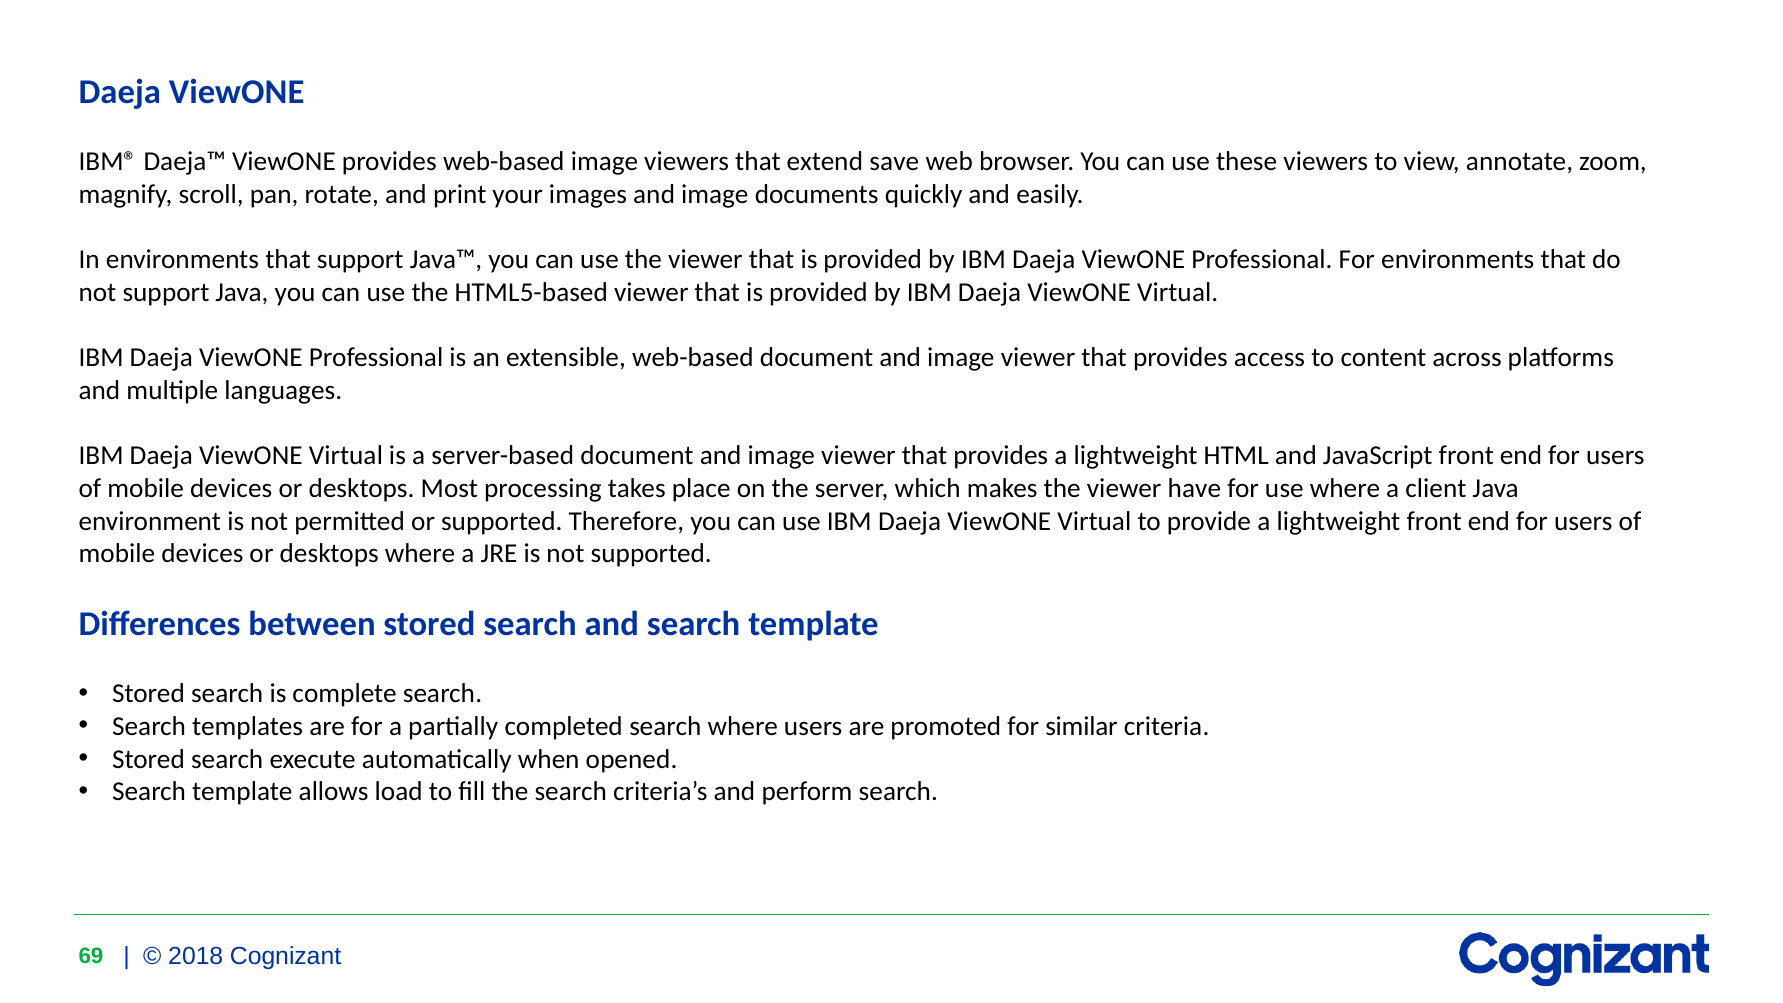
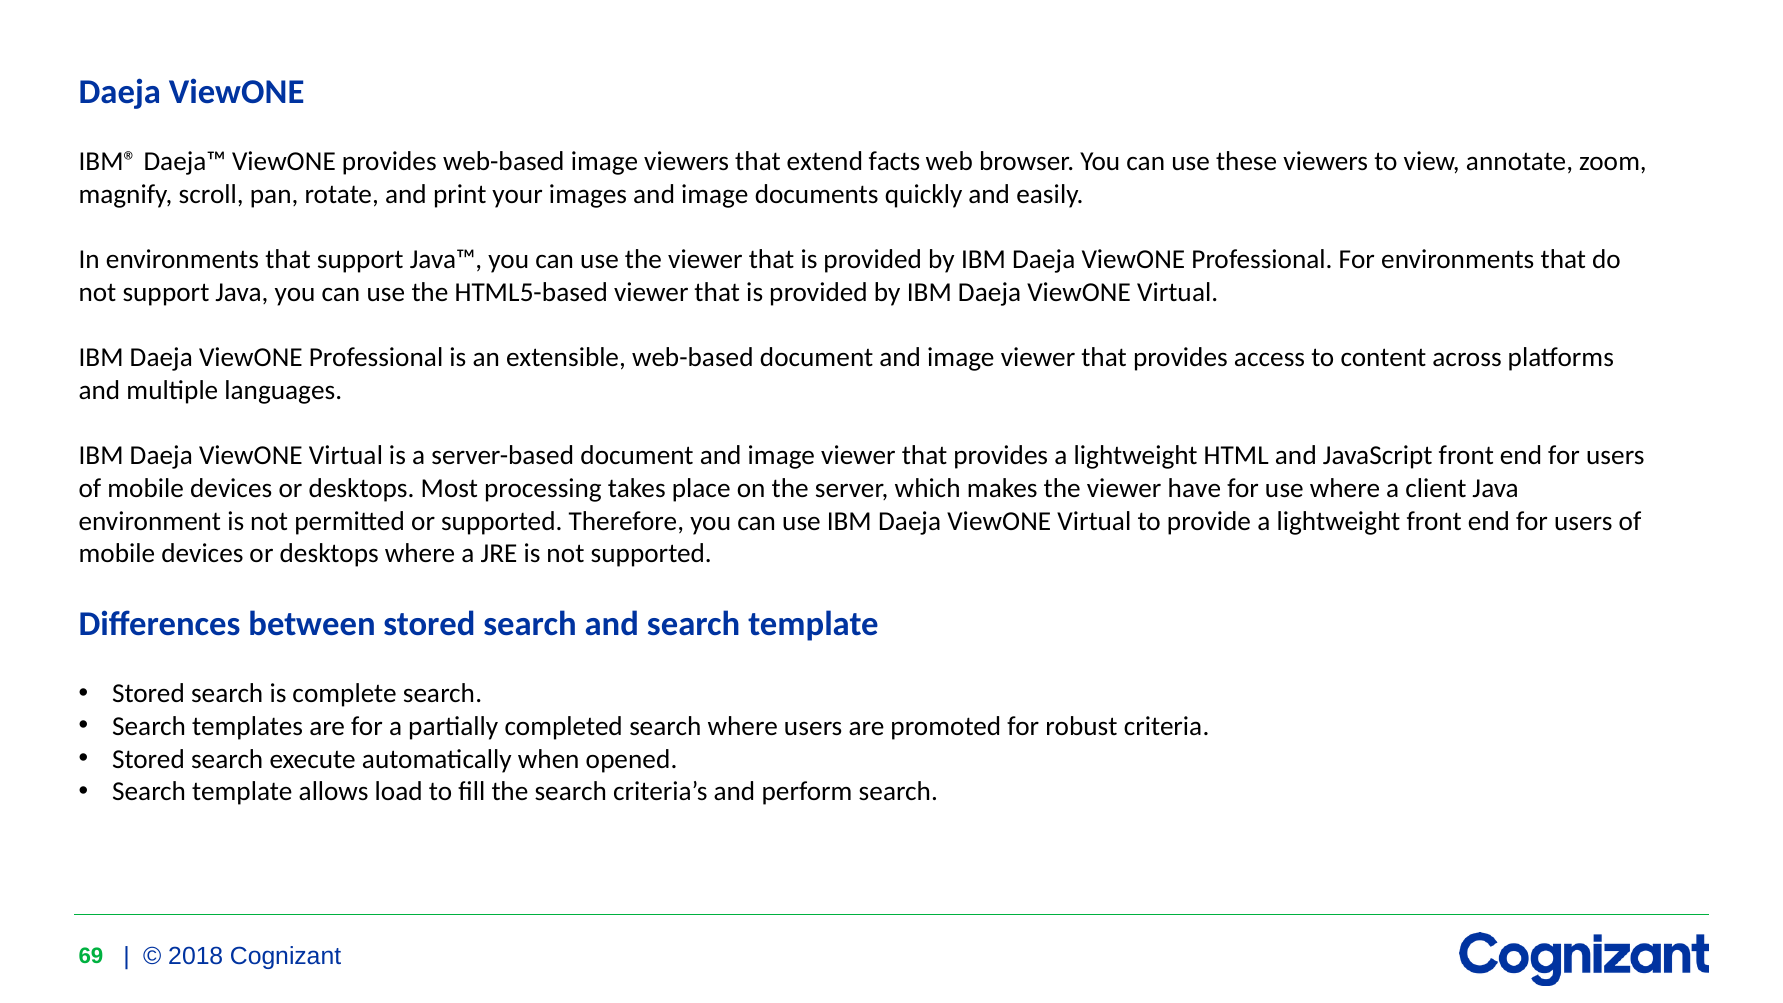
save: save -> facts (894, 161)
similar: similar -> robust (1081, 726)
